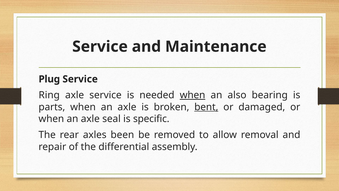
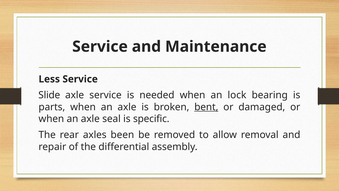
Plug: Plug -> Less (49, 79)
Ring: Ring -> Slide (49, 95)
when underline: present -> none (193, 95)
also: also -> lock (237, 95)
